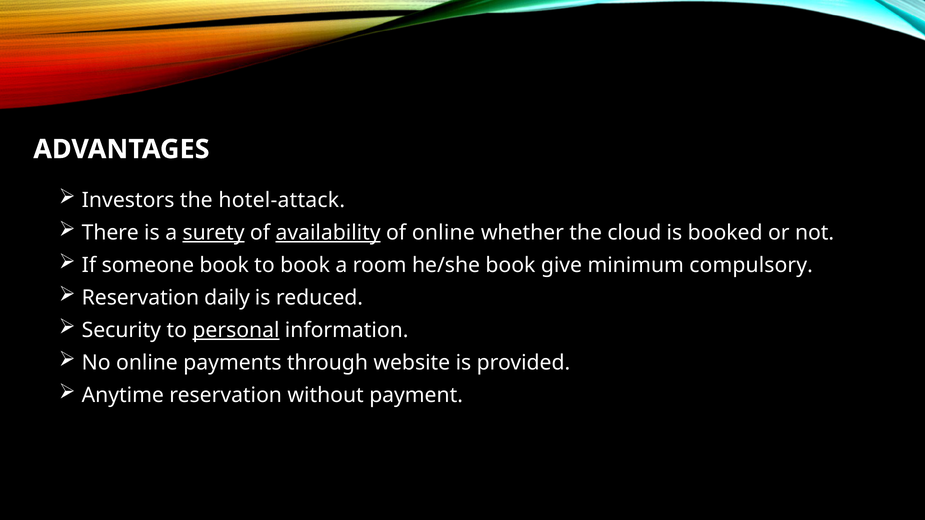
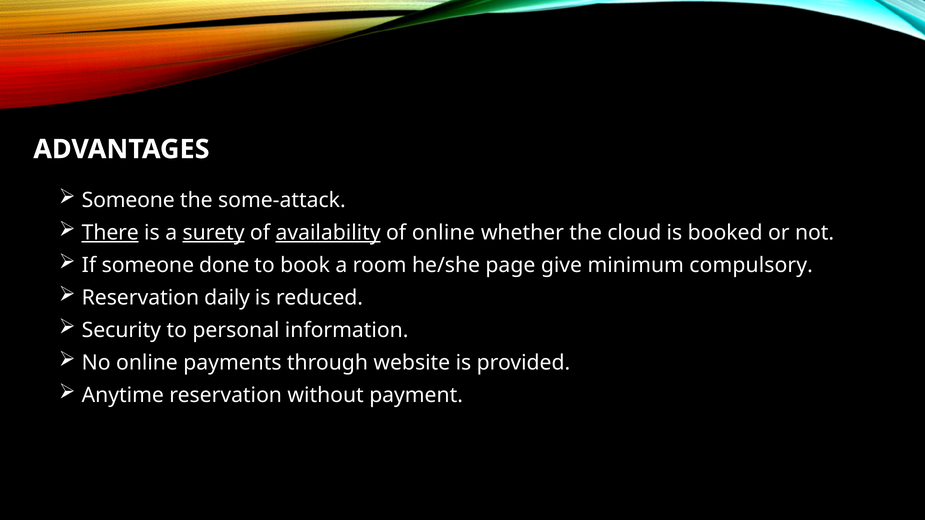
Investors: Investors -> Someone (128, 200)
hotel-attack: hotel-attack -> some-attack (282, 200)
There underline: none -> present (110, 233)
someone book: book -> done (224, 265)
he/she book: book -> page (510, 265)
personal underline: present -> none (236, 330)
